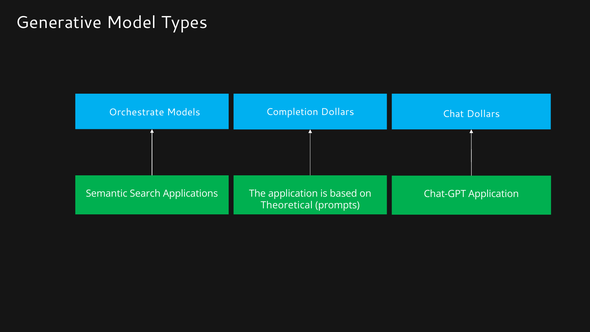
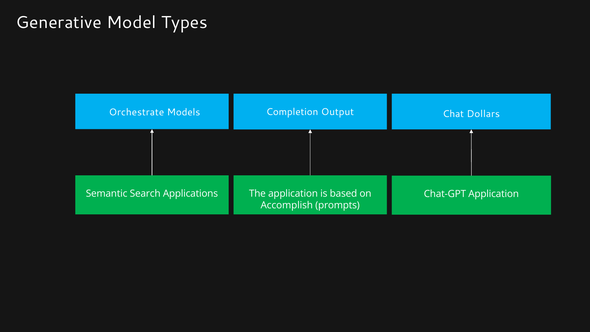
Completion Dollars: Dollars -> Output (338, 112)
Theoretical: Theoretical -> Accomplish (287, 205)
